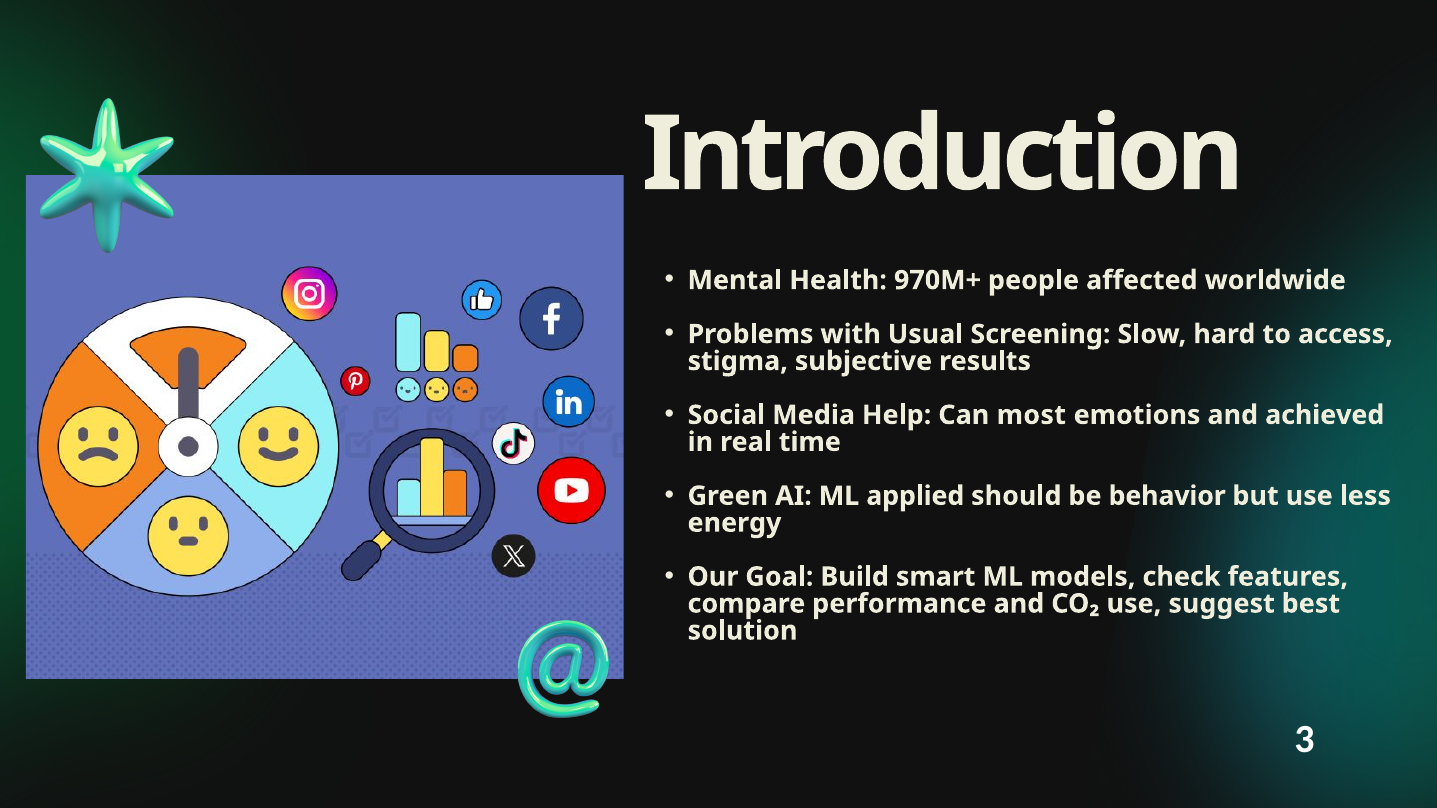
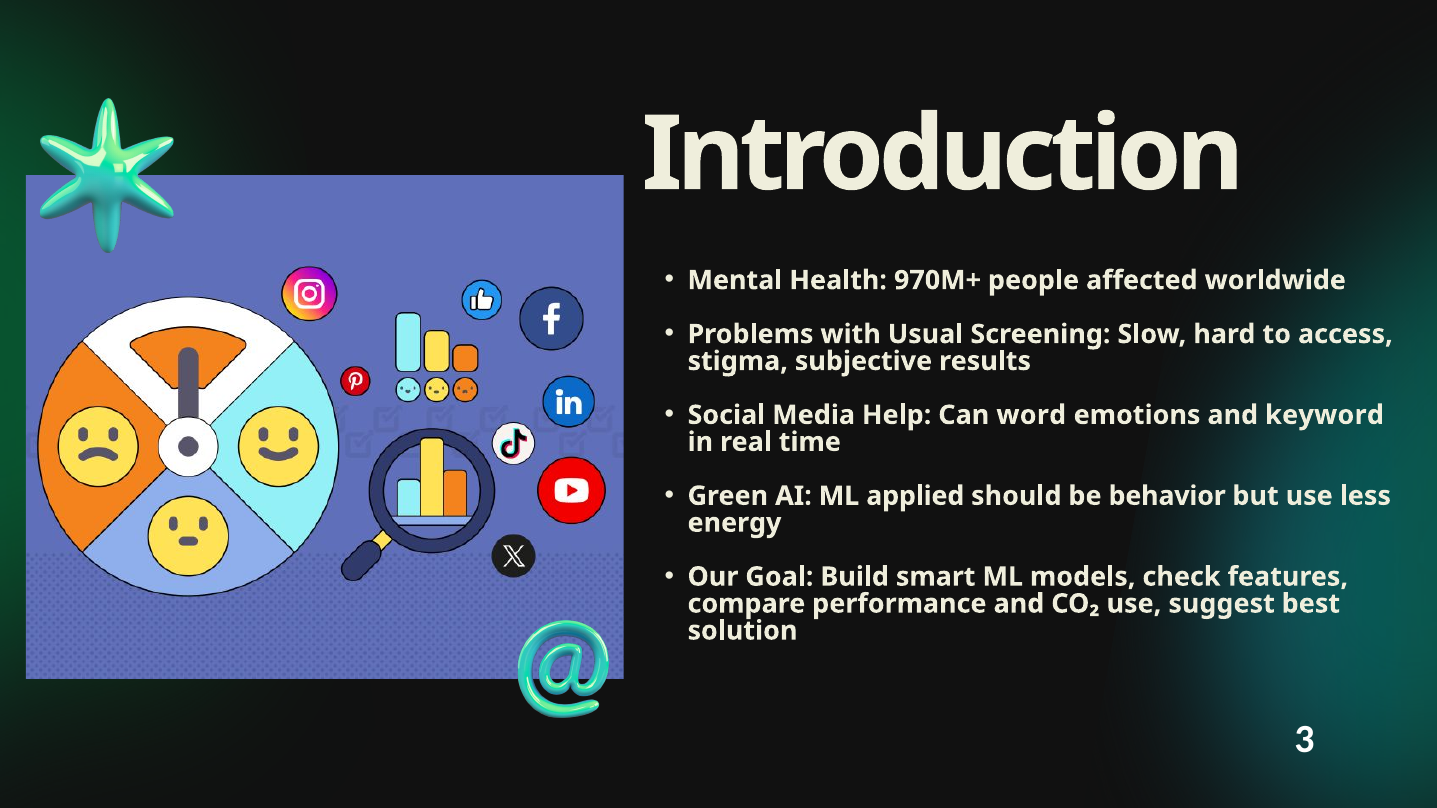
most: most -> word (1031, 415)
achieved: achieved -> keyword (1324, 415)
